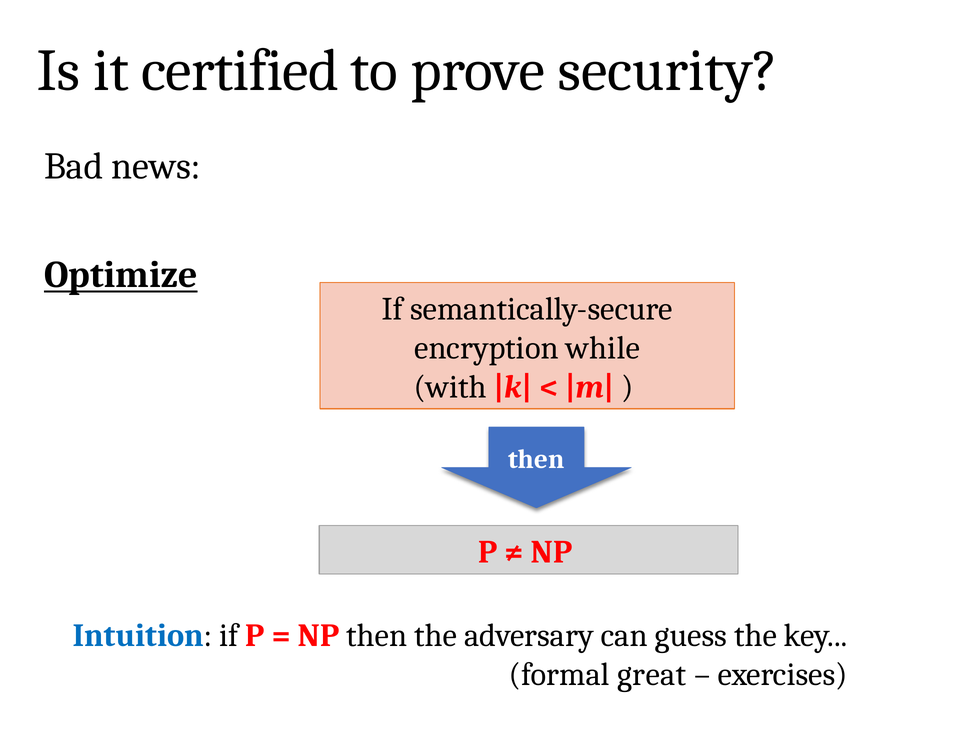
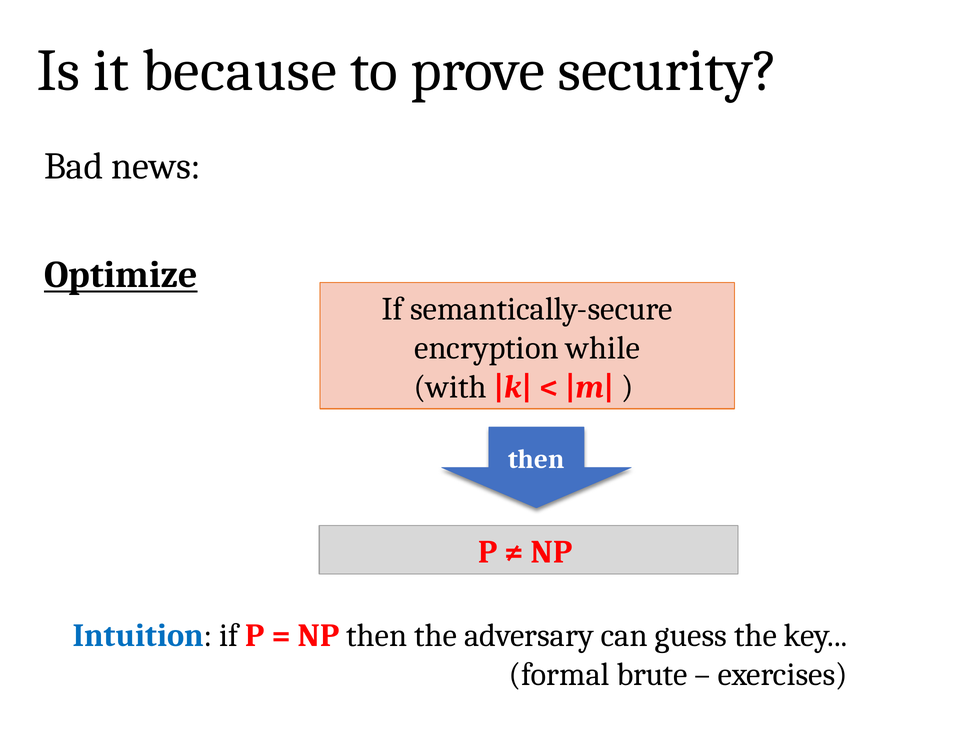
certified: certified -> because (239, 71)
great: great -> brute (652, 675)
